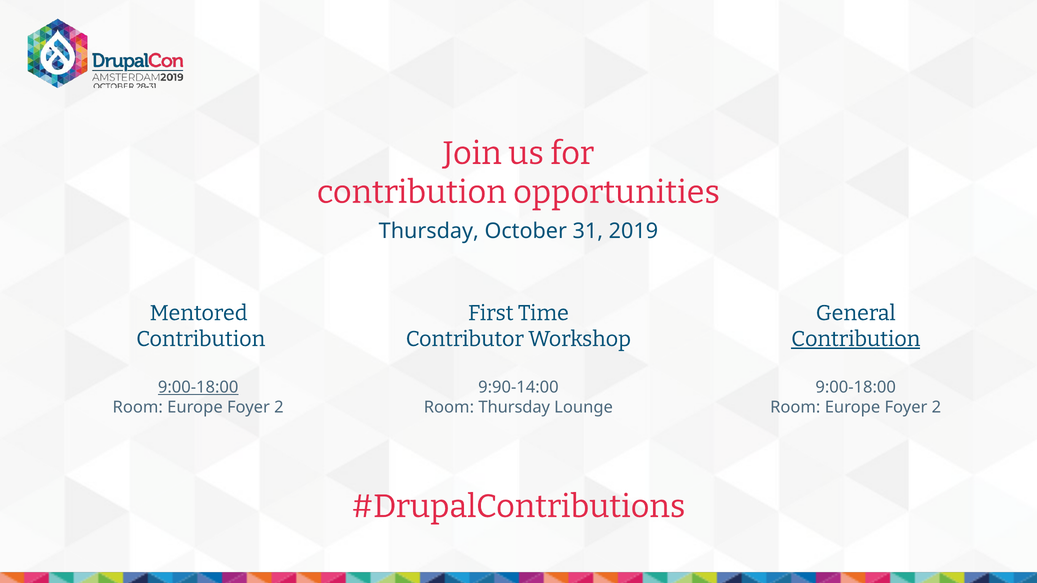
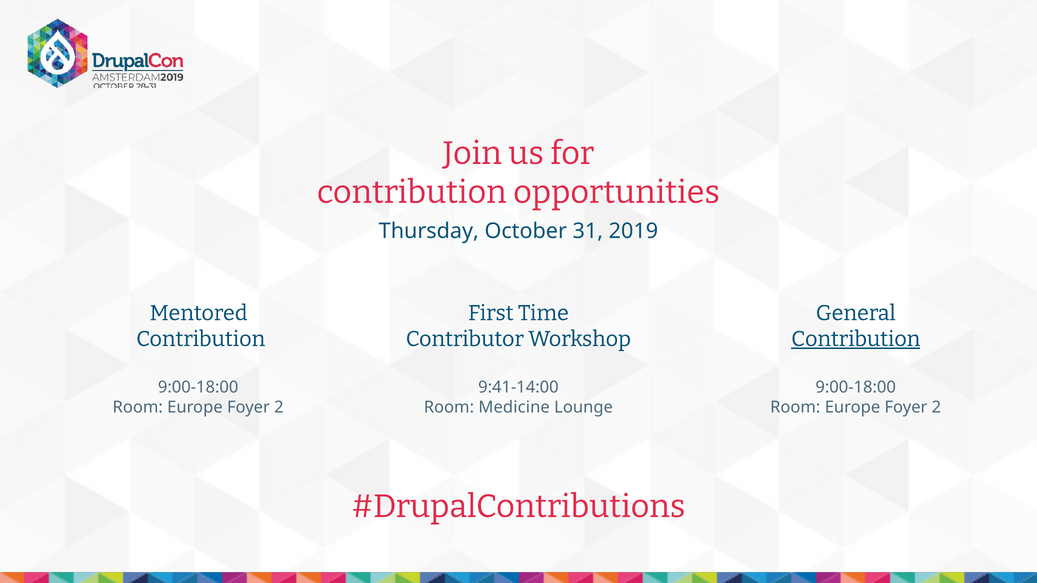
9:00-18:00 underline: present -> none (198, 388)
9:90-14:00: 9:90-14:00 -> 9:41-14:00 (518, 388)
Room Thursday: Thursday -> Medicine (514, 407)
